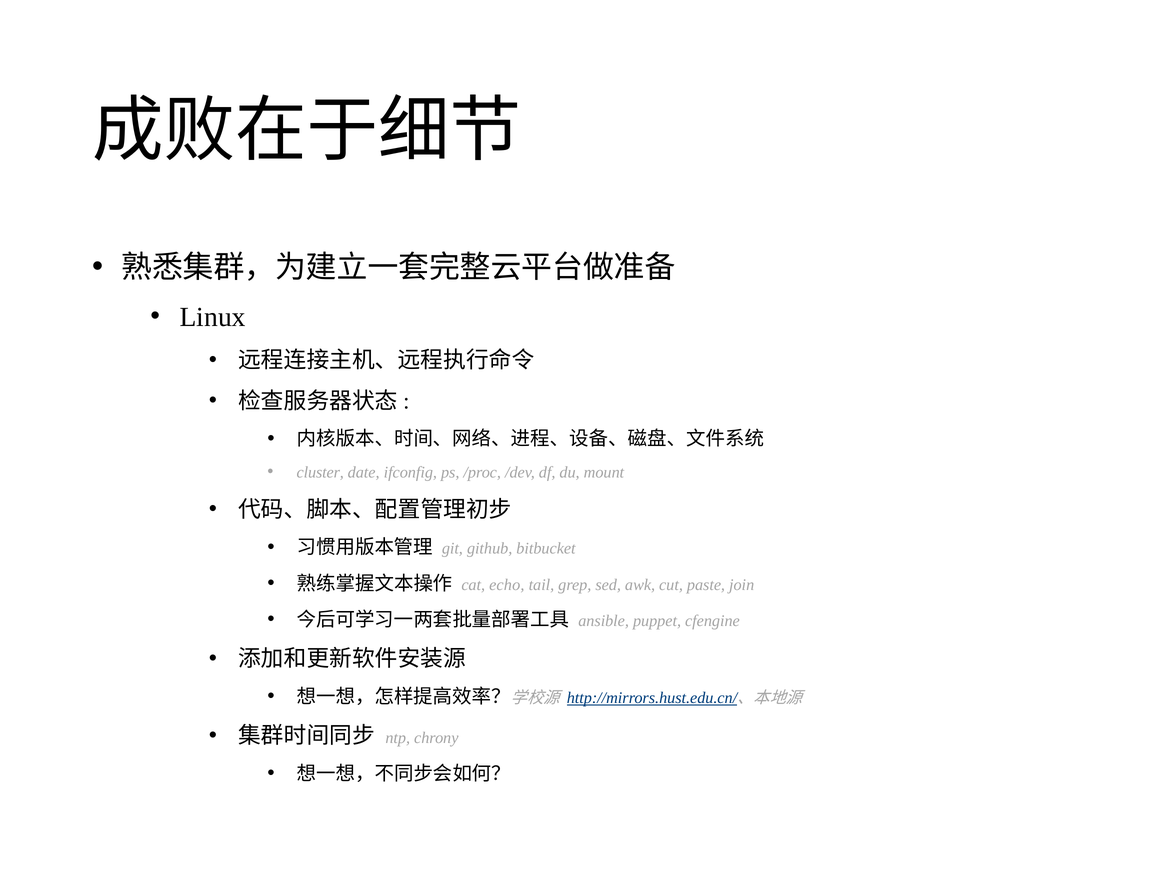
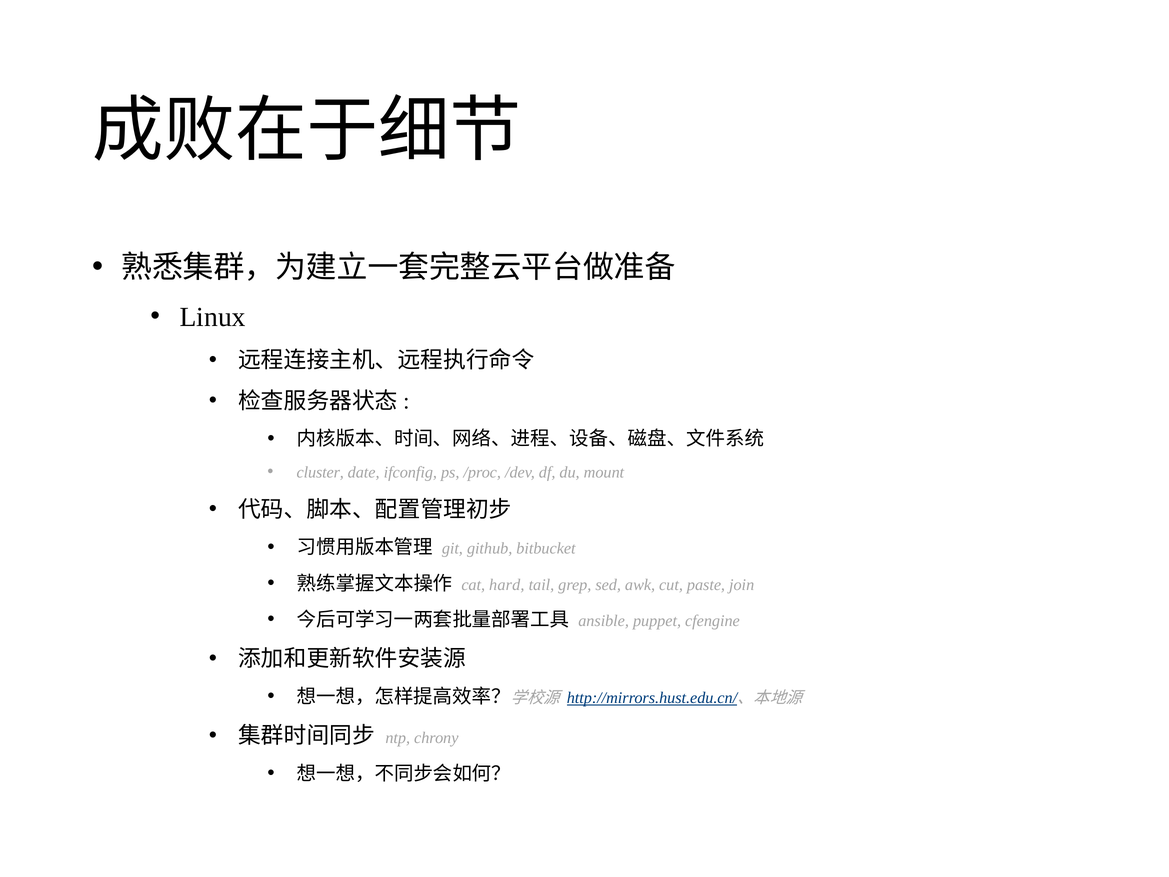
echo: echo -> hard (507, 585)
